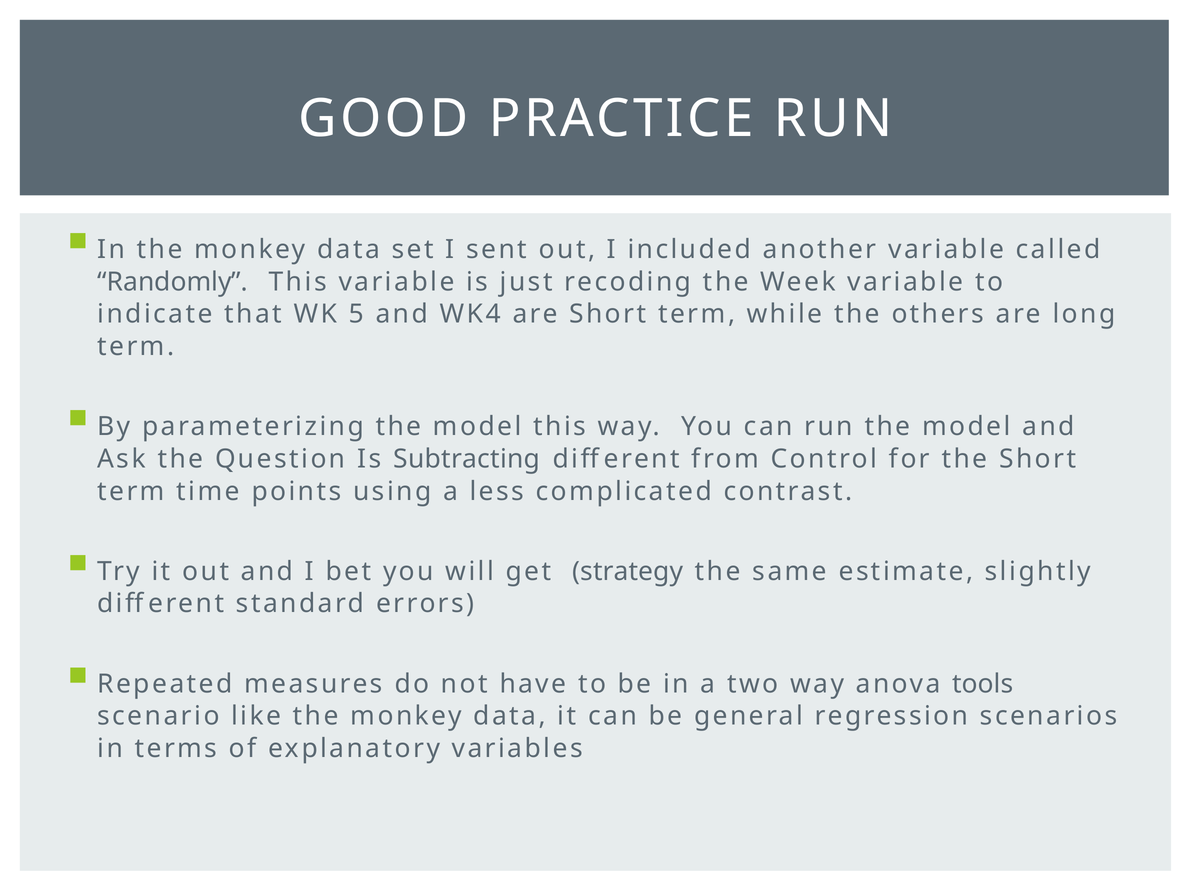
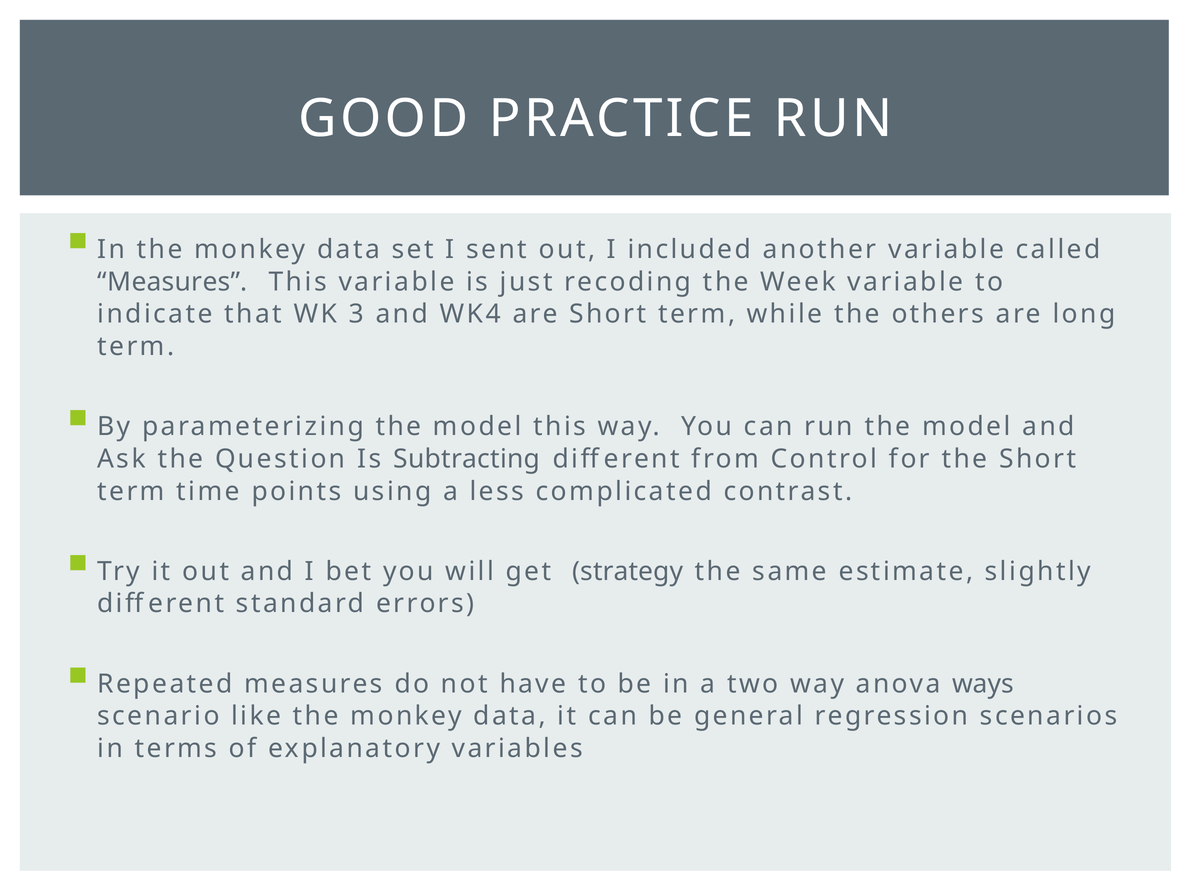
Randomly: Randomly -> Measures (173, 282)
5: 5 -> 3 (356, 314)
tools: tools -> ways (983, 684)
